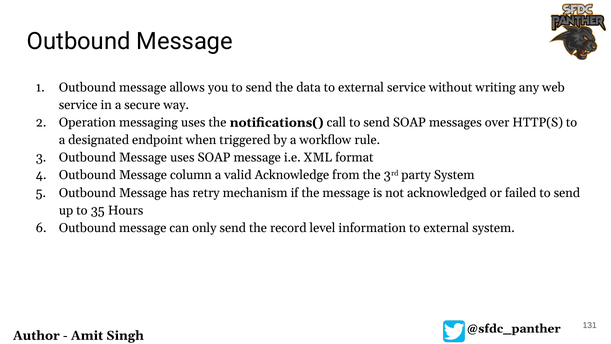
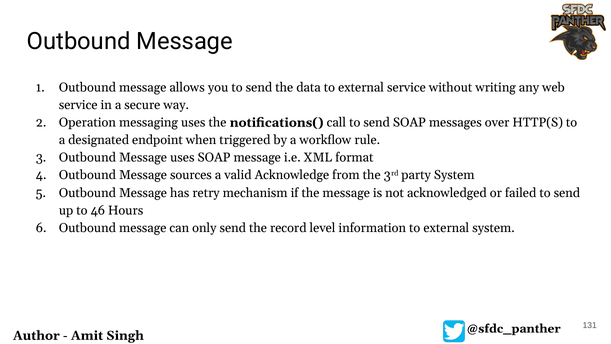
column: column -> sources (191, 175)
35: 35 -> 46 (98, 210)
